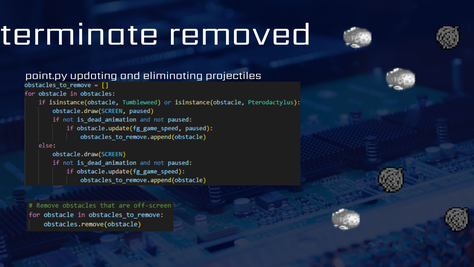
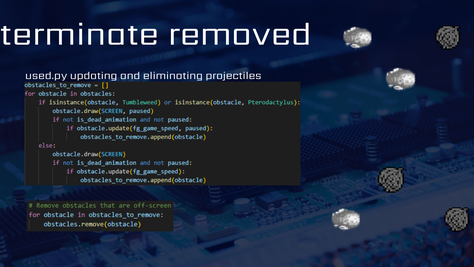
point.py: point.py -> used.py (46, 76)
